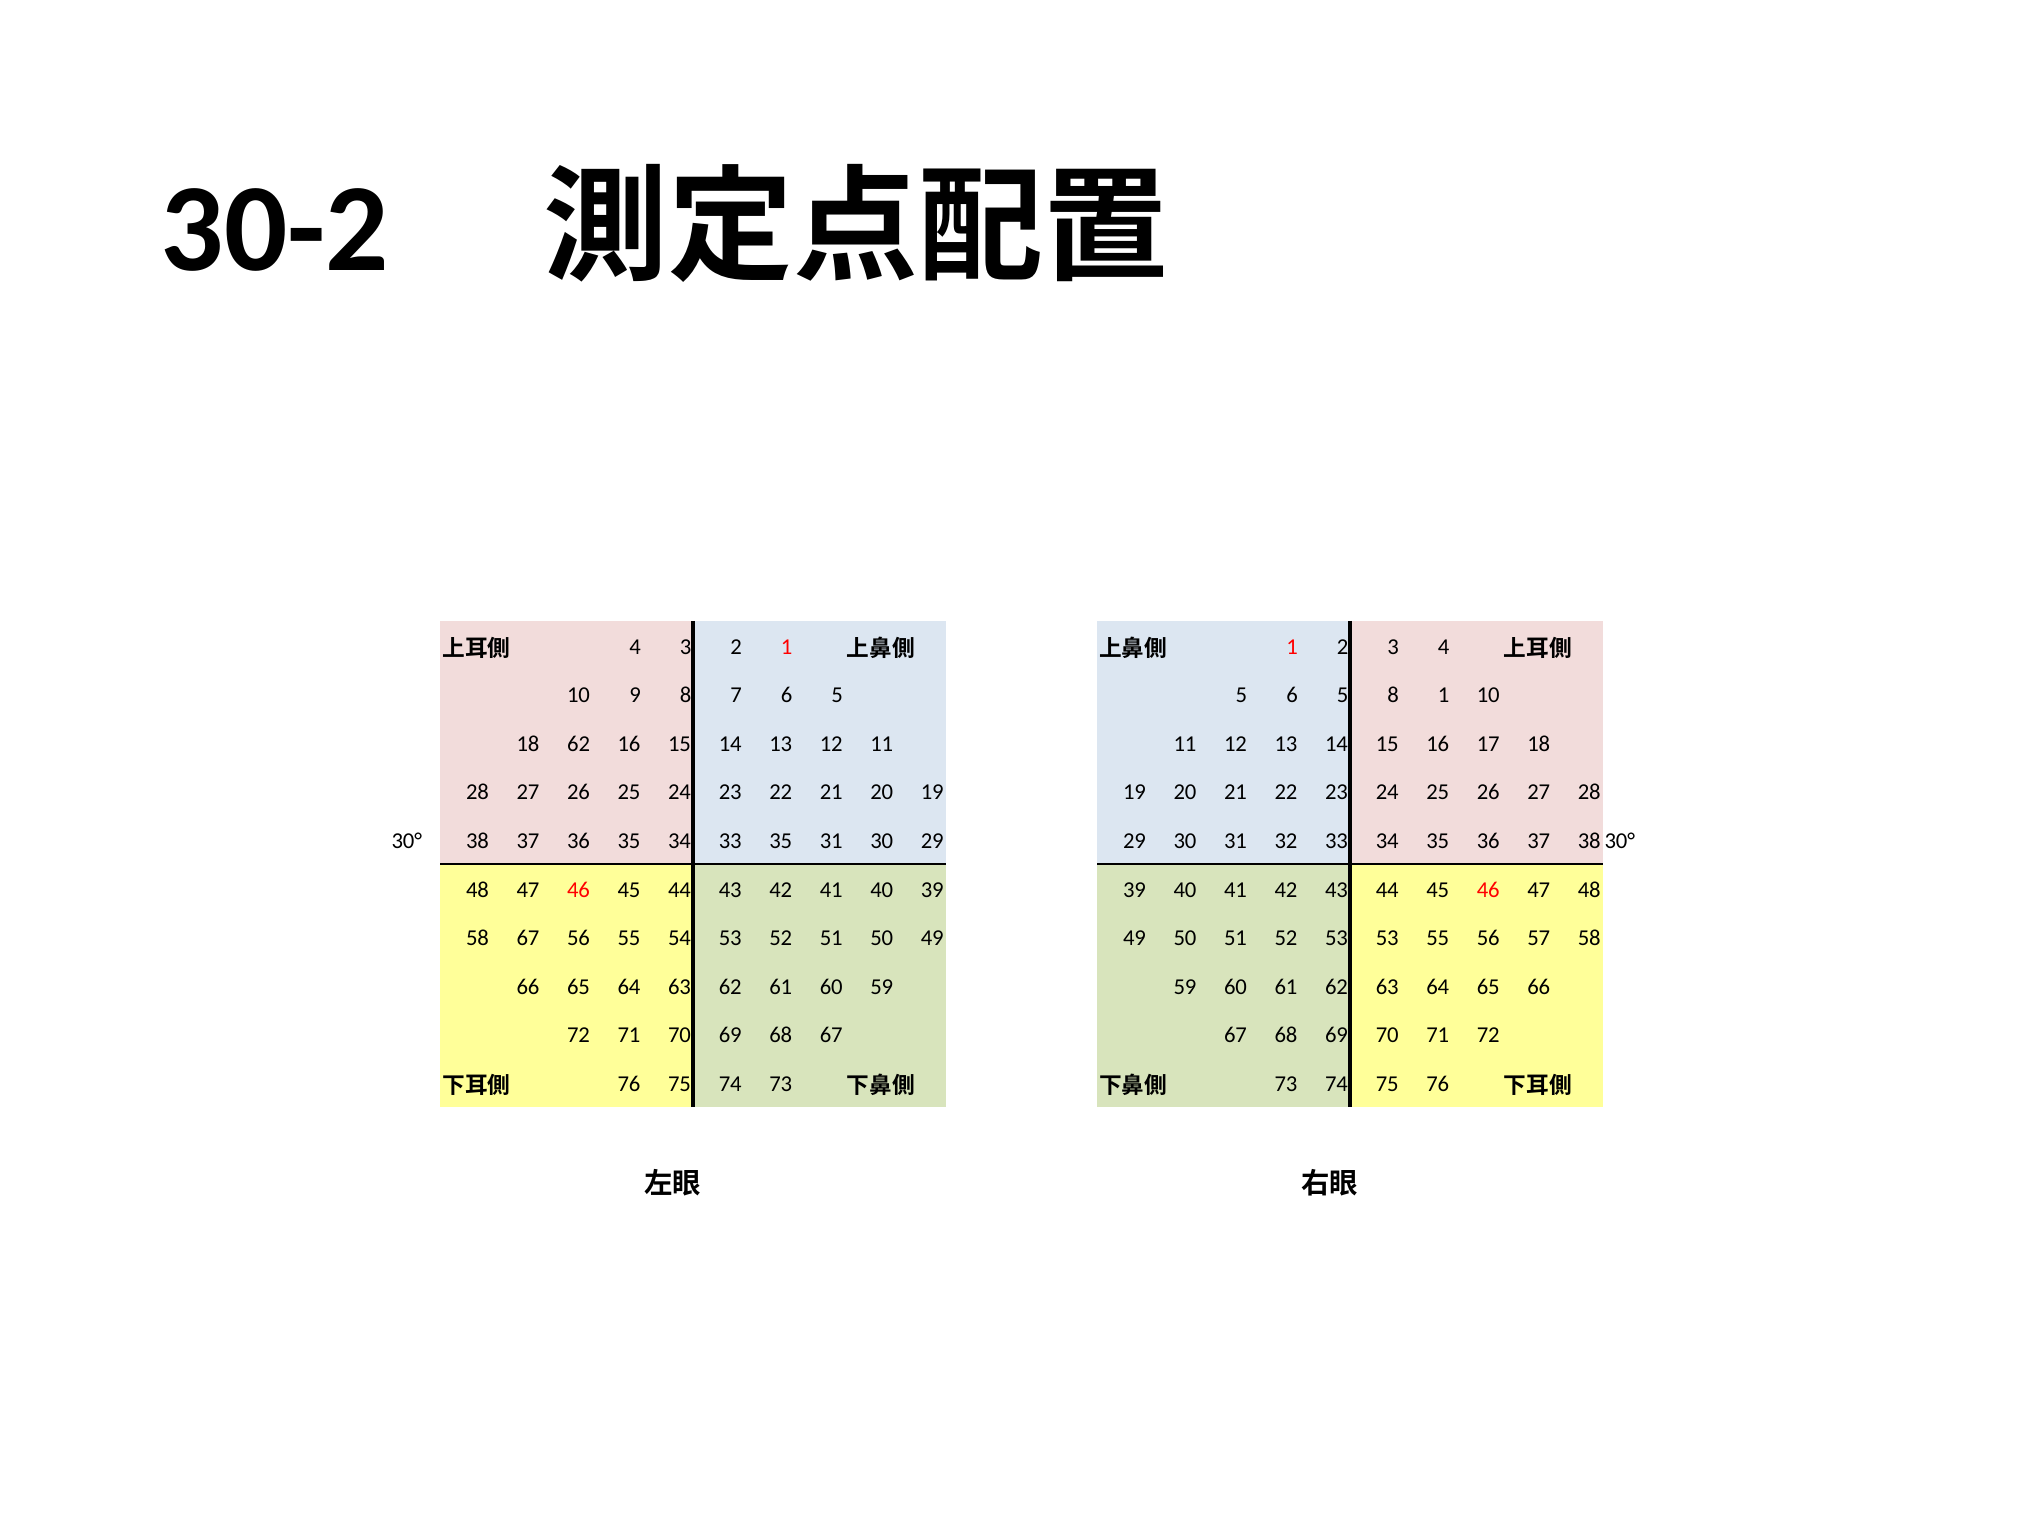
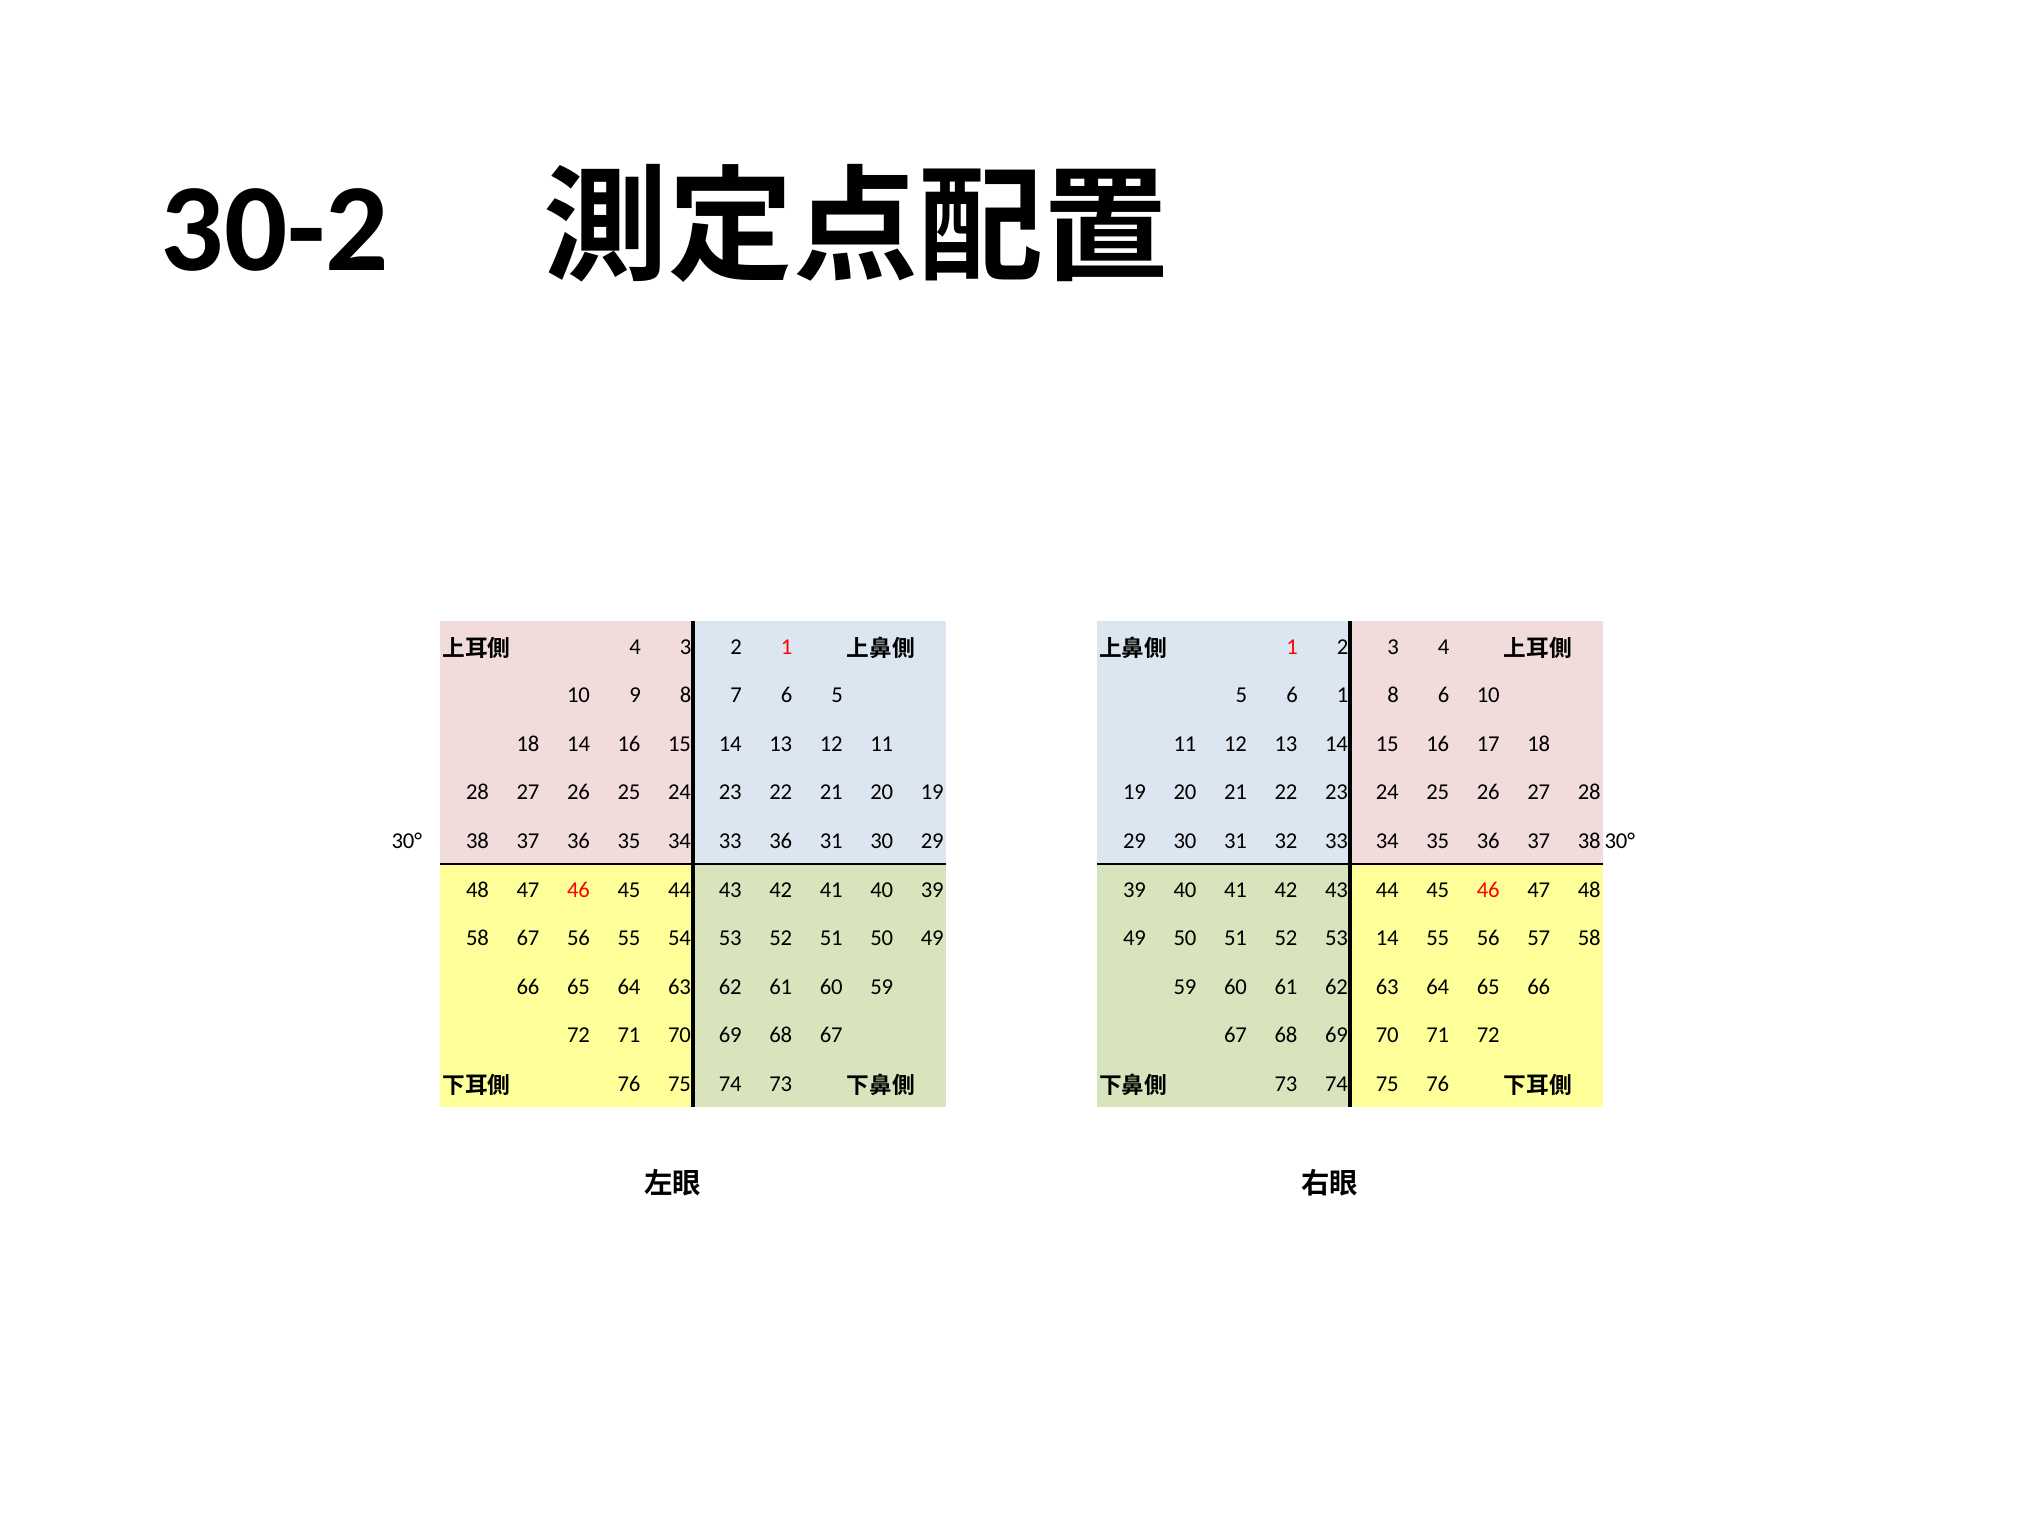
5 6 5: 5 -> 1 (1343, 695)
8 1: 1 -> 6 (1444, 695)
18 62: 62 -> 14 (579, 744)
33 35: 35 -> 36 (781, 841)
53 53: 53 -> 14 (1387, 938)
